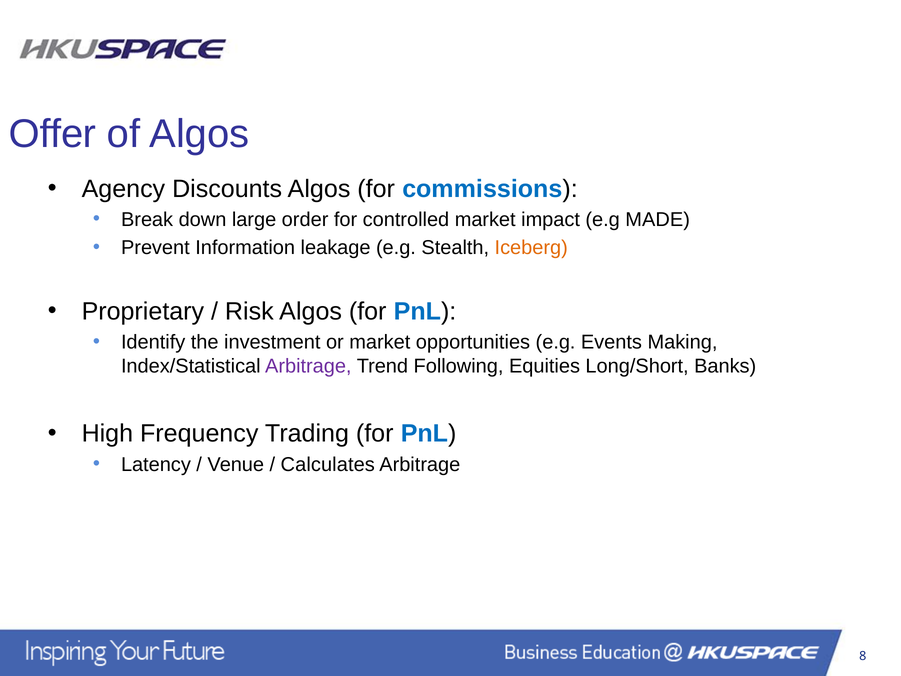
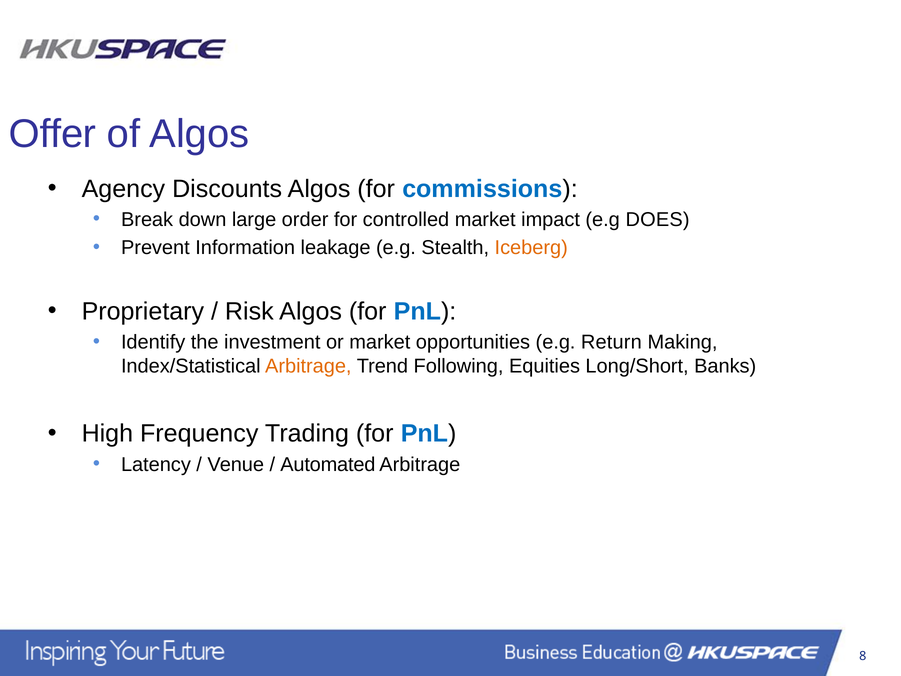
MADE: MADE -> DOES (658, 219)
Events: Events -> Return (611, 342)
Arbitrage colour: purple -> orange (308, 366)
Calculates: Calculates -> Automated (328, 464)
